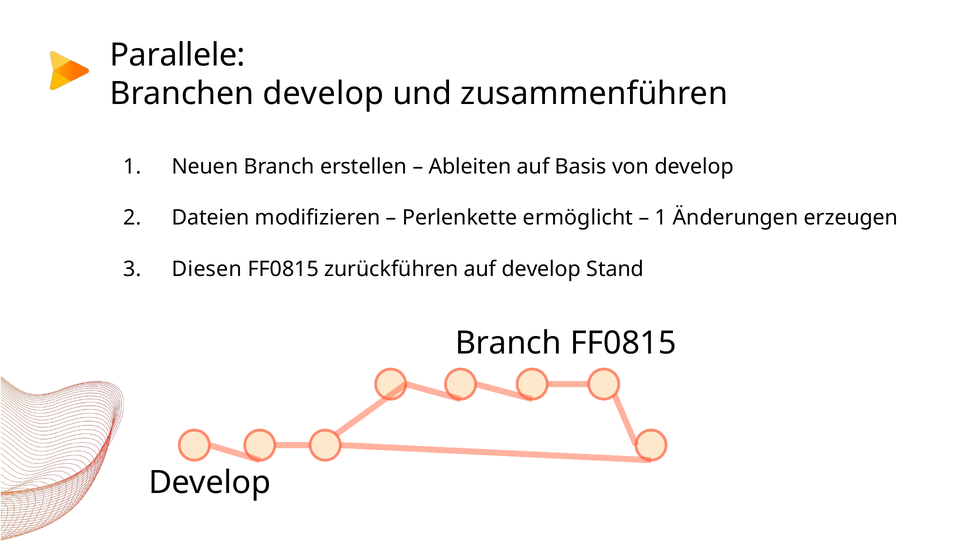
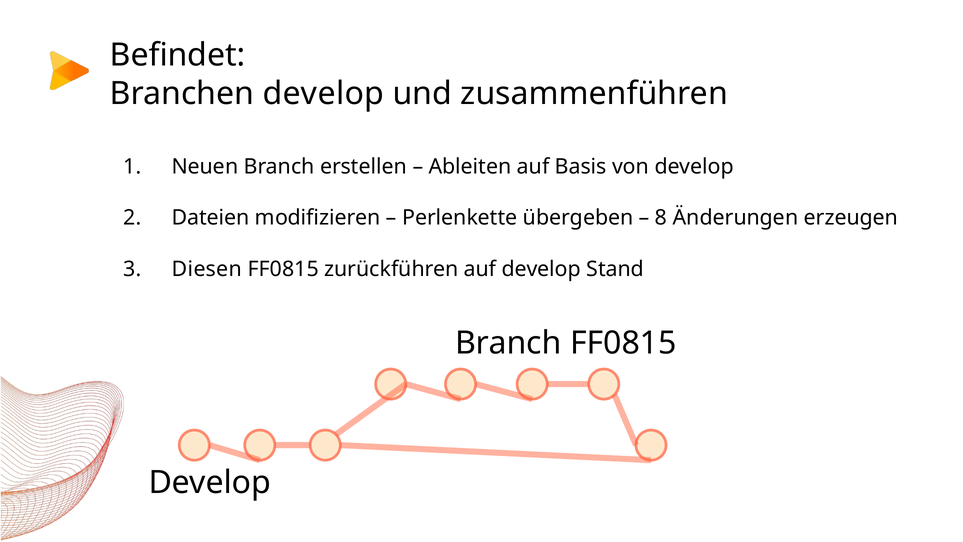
Parallele: Parallele -> Befindet (178, 55)
ermöglicht: ermöglicht -> übergeben (578, 218)
1: 1 -> 8 (661, 218)
